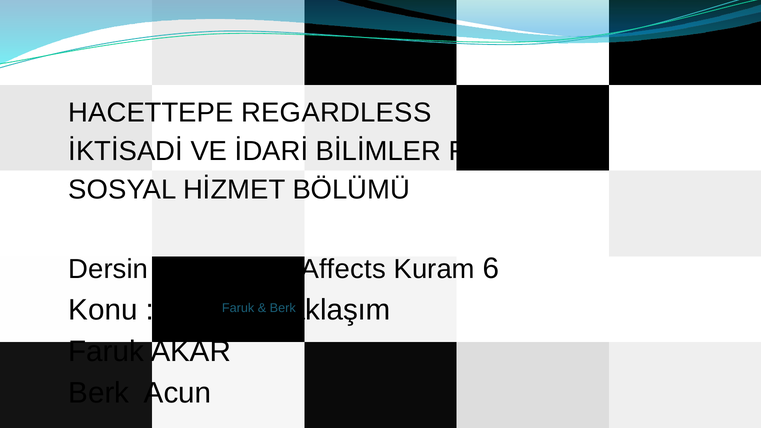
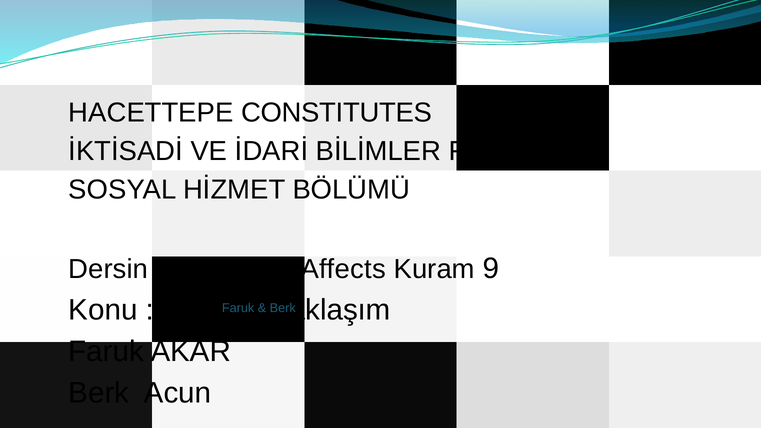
REGARDLESS: REGARDLESS -> CONSTITUTES (337, 113)
6: 6 -> 9 (491, 268)
